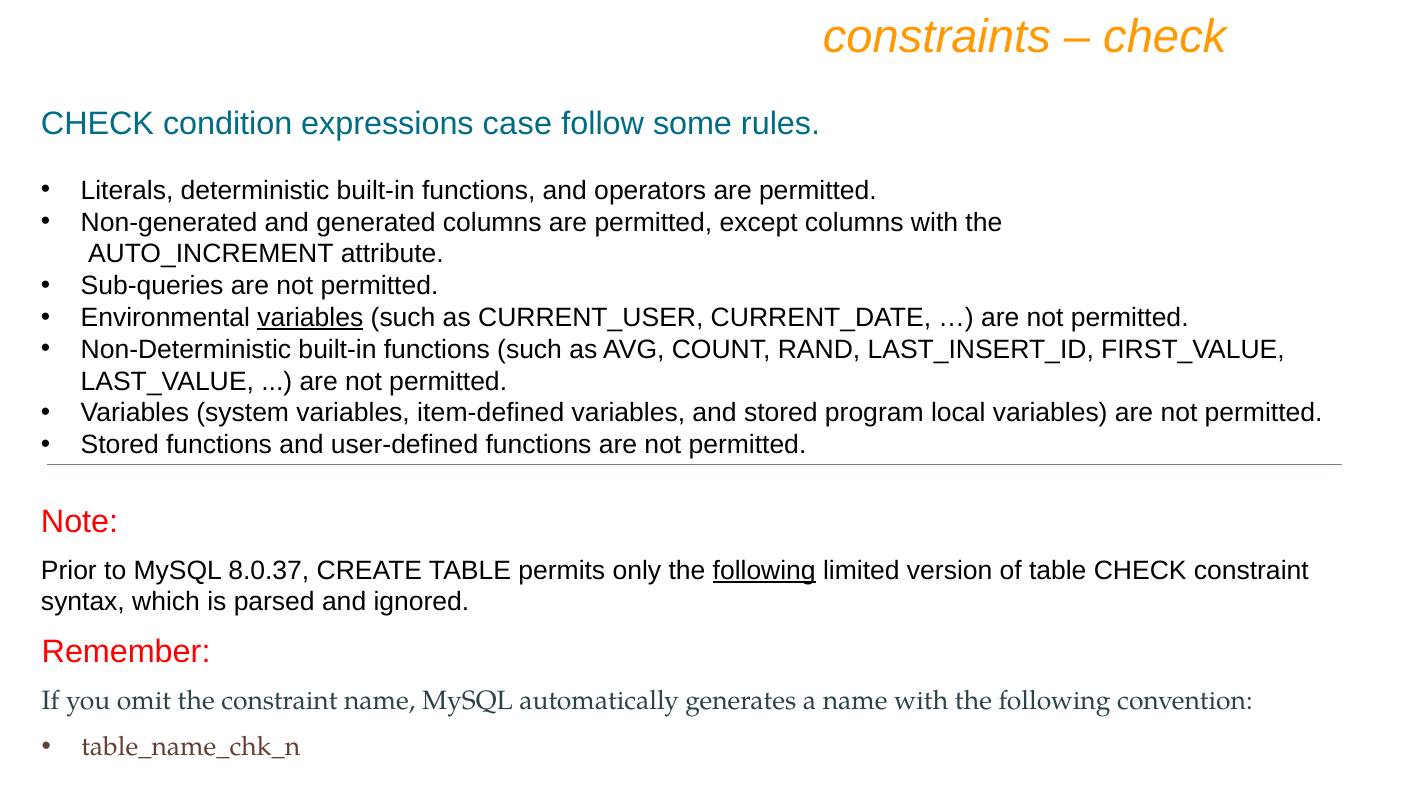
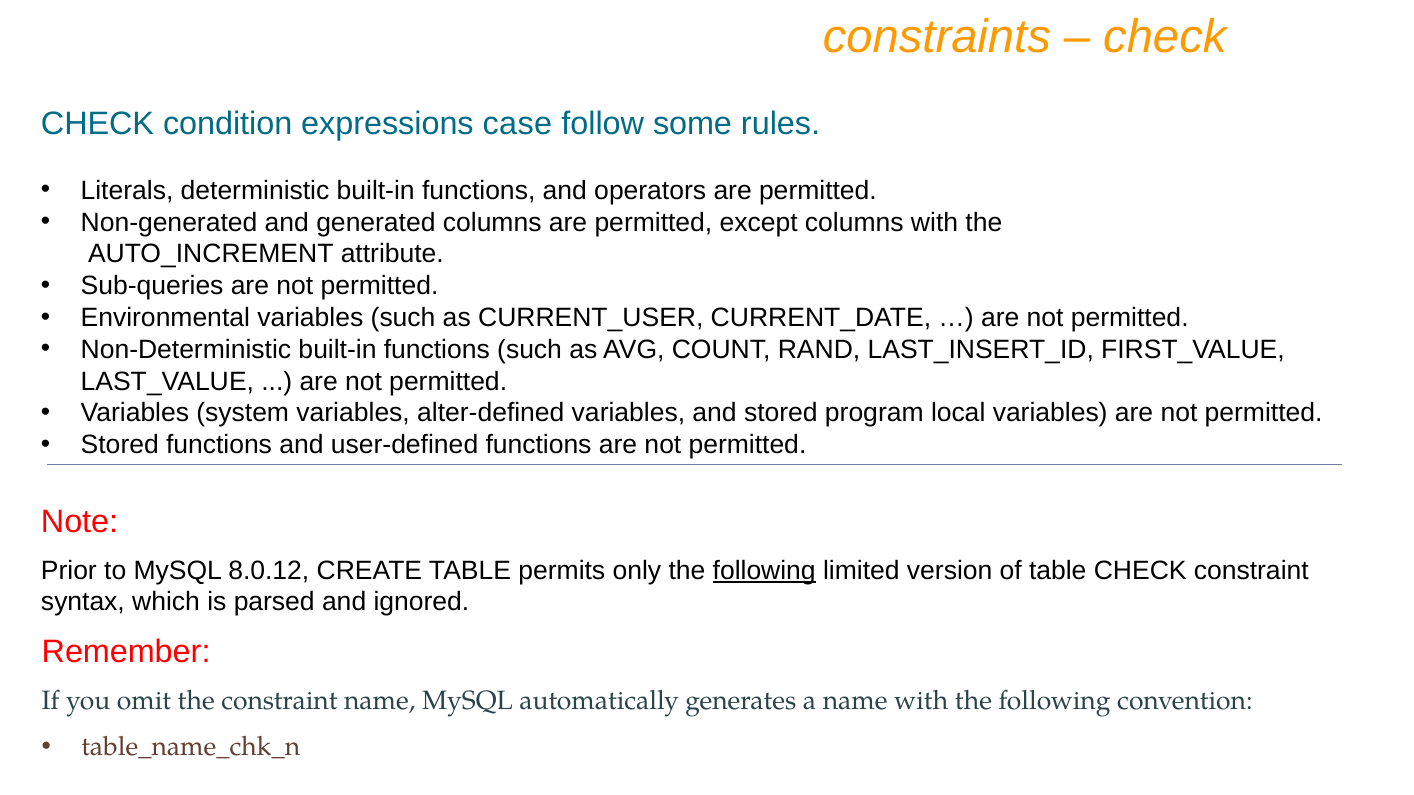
variables underline: present -> none (310, 318)
item-defined: item-defined -> alter-defined (491, 413)
8.0.37: 8.0.37 -> 8.0.12 (269, 571)
